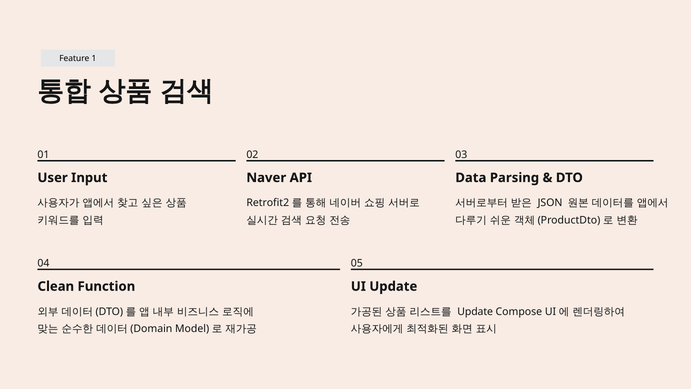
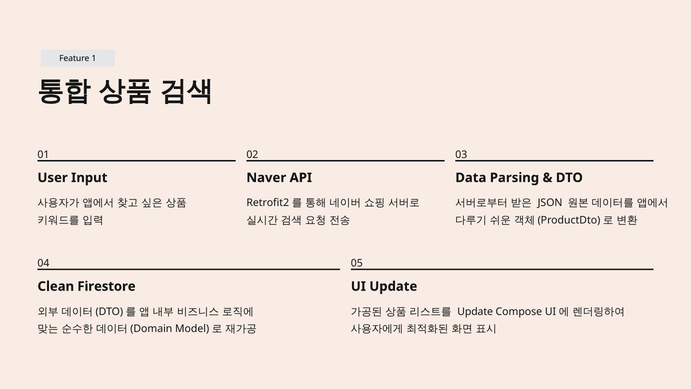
Function: Function -> Firestore (106, 286)
